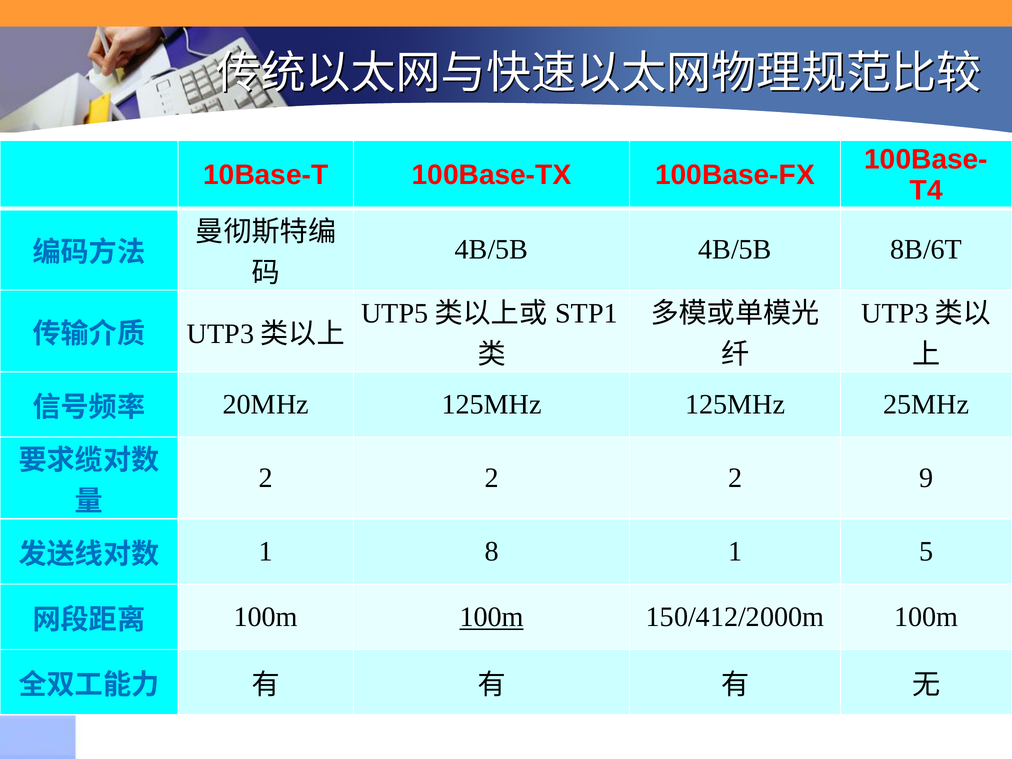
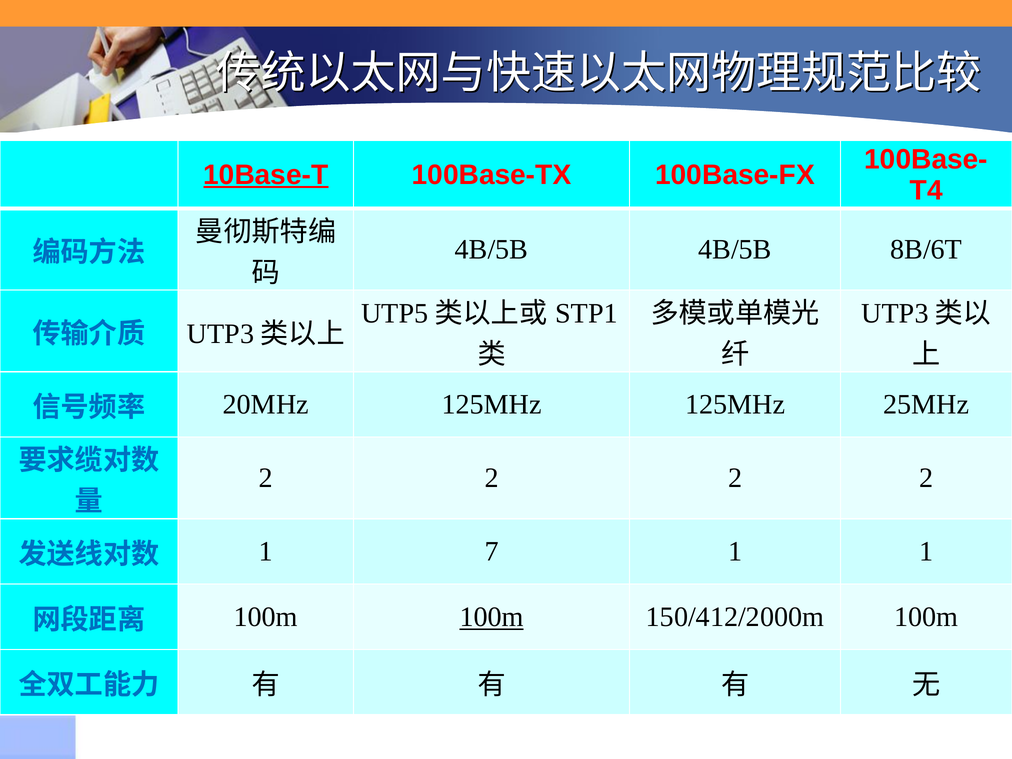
10Base-T underline: none -> present (266, 175)
2 2 2 9: 9 -> 2 (926, 478)
8: 8 -> 7 (492, 552)
1 5: 5 -> 1 (926, 552)
